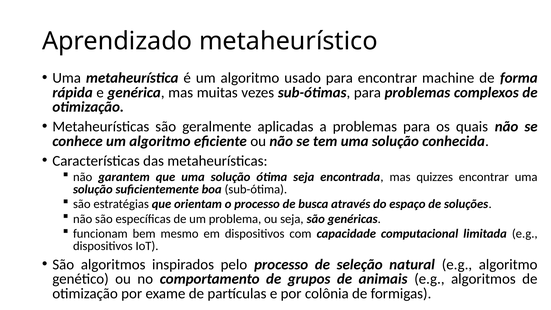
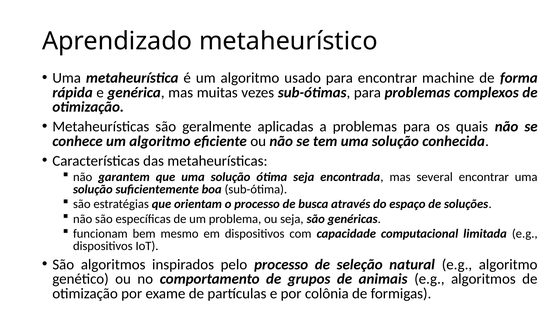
quizzes: quizzes -> several (435, 177)
